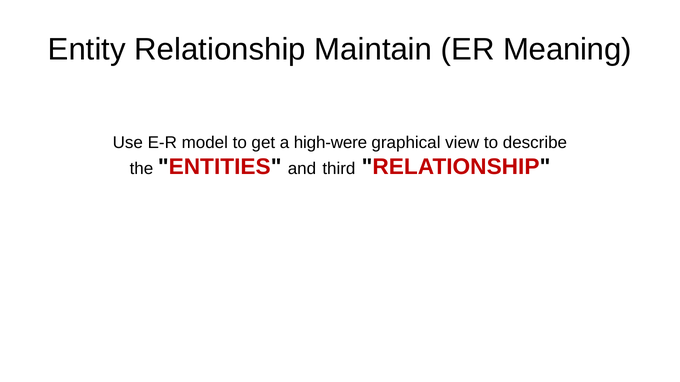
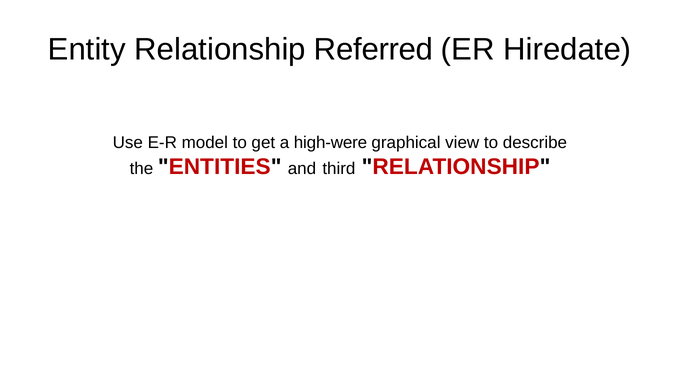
Maintain: Maintain -> Referred (373, 49)
Meaning: Meaning -> Hiredate (567, 49)
